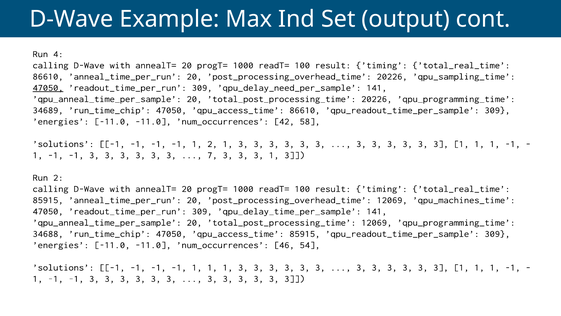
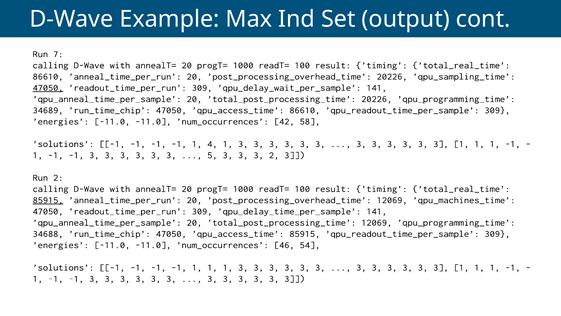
4: 4 -> 7 (58, 54)
’qpu_delay_need_per_sample: ’qpu_delay_need_per_sample -> ’qpu_delay_wait_per_sample (289, 88)
1 2: 2 -> 4 (212, 144)
7: 7 -> 5 (212, 155)
1: 1 -> 2 (274, 155)
85915 underline: none -> present (48, 200)
